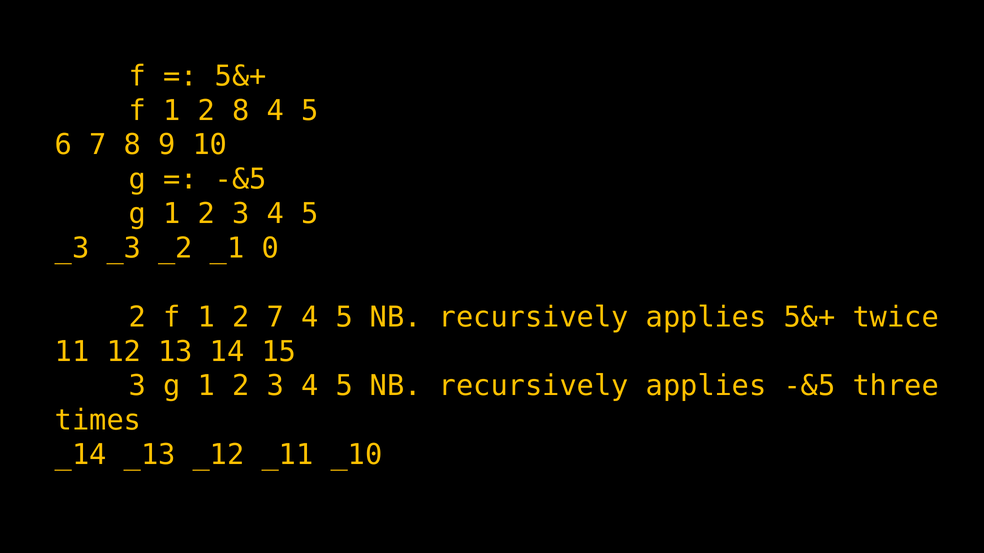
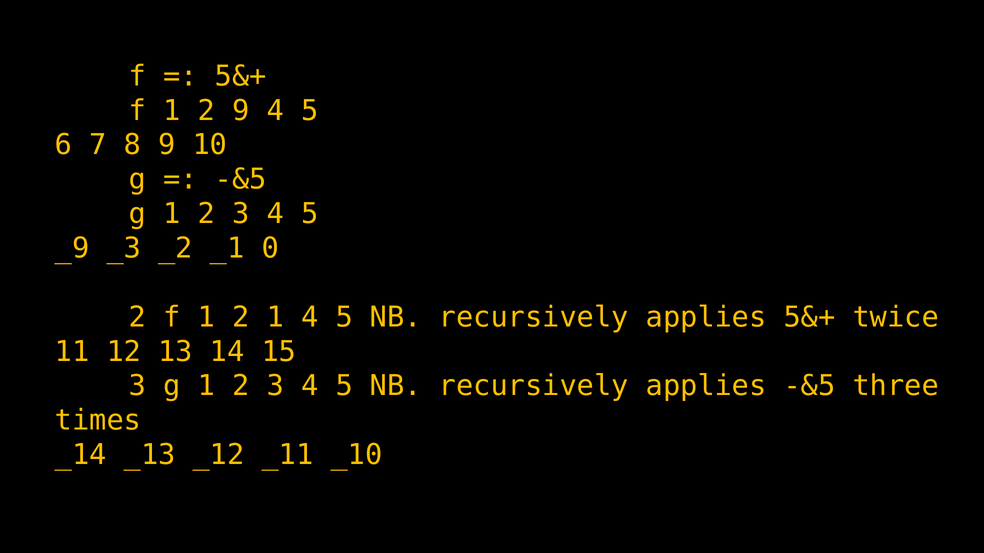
2 8: 8 -> 9 (241, 111)
_3: _3 -> _9 (72, 249)
2 7: 7 -> 1 (275, 317)
